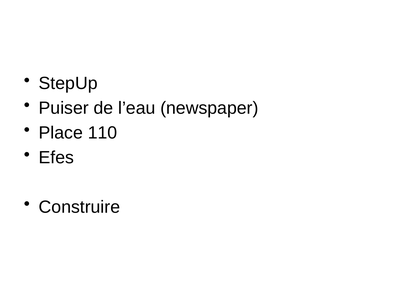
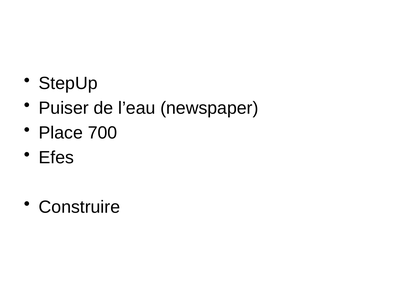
110: 110 -> 700 (102, 133)
